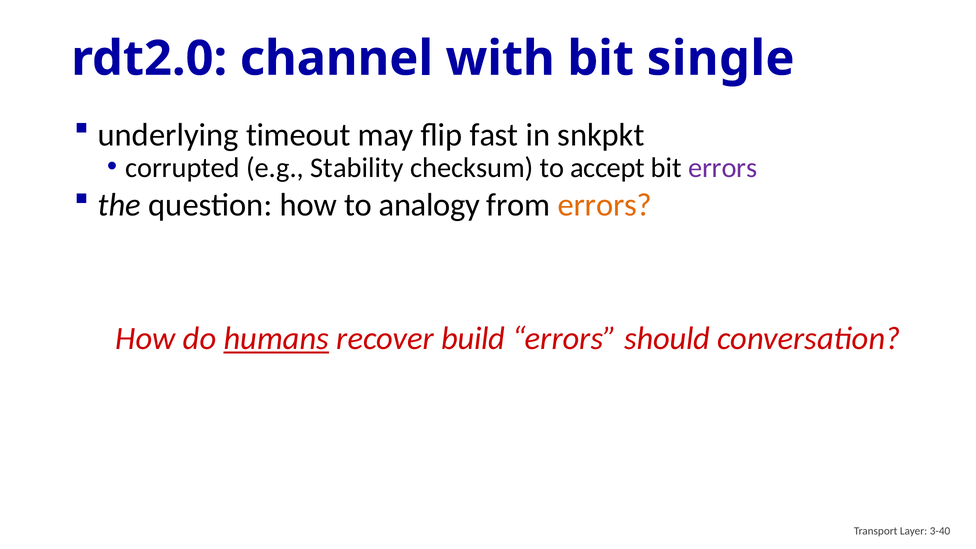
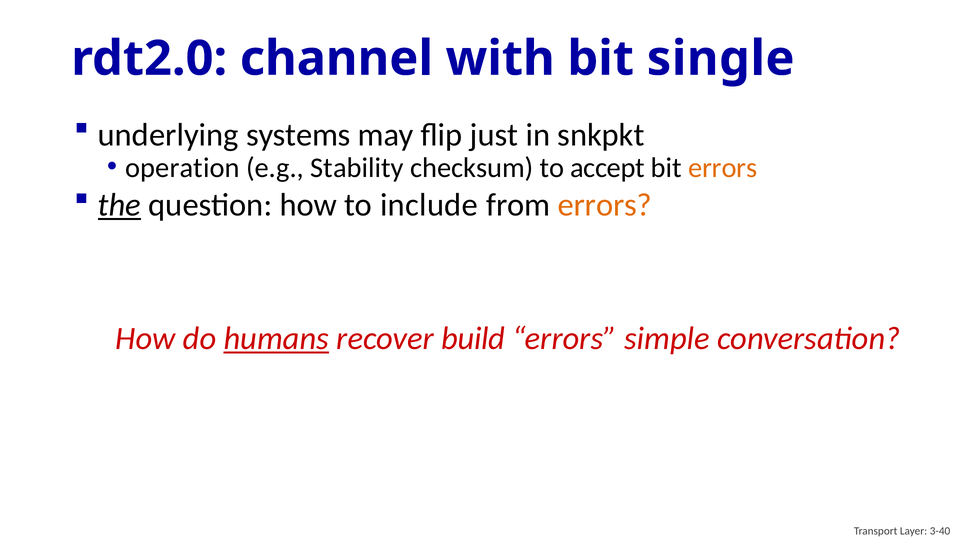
timeout: timeout -> systems (298, 135)
fast: fast -> just (494, 135)
corrupted: corrupted -> operation (182, 168)
errors colour: purple -> orange (723, 168)
the underline: none -> present (119, 205)
analogy: analogy -> include (429, 205)
should: should -> simple (667, 338)
